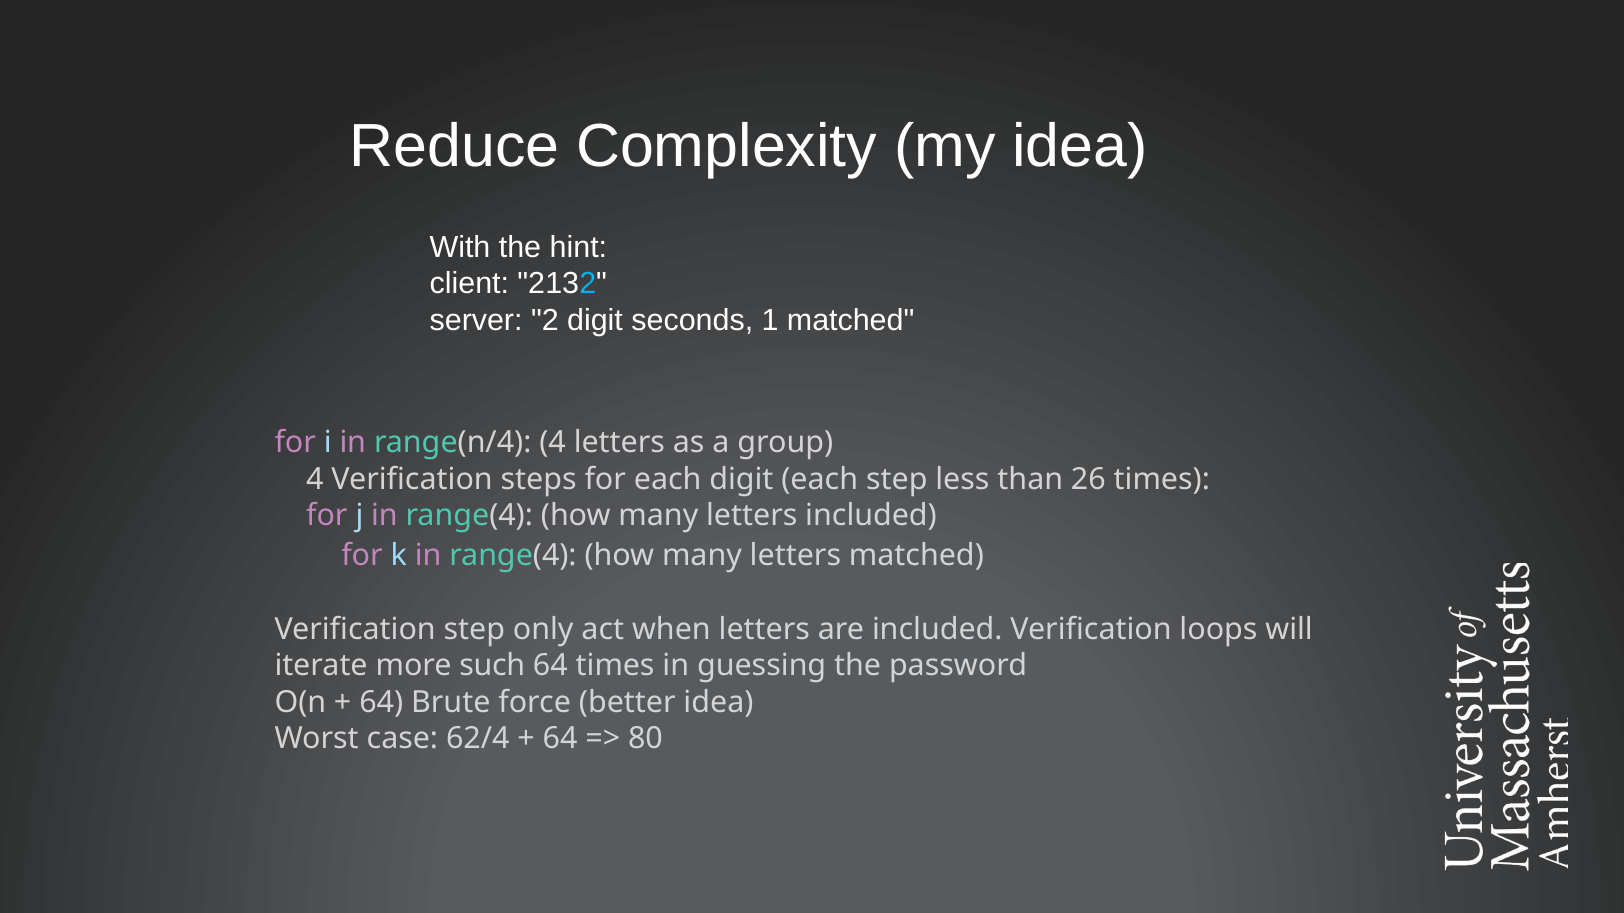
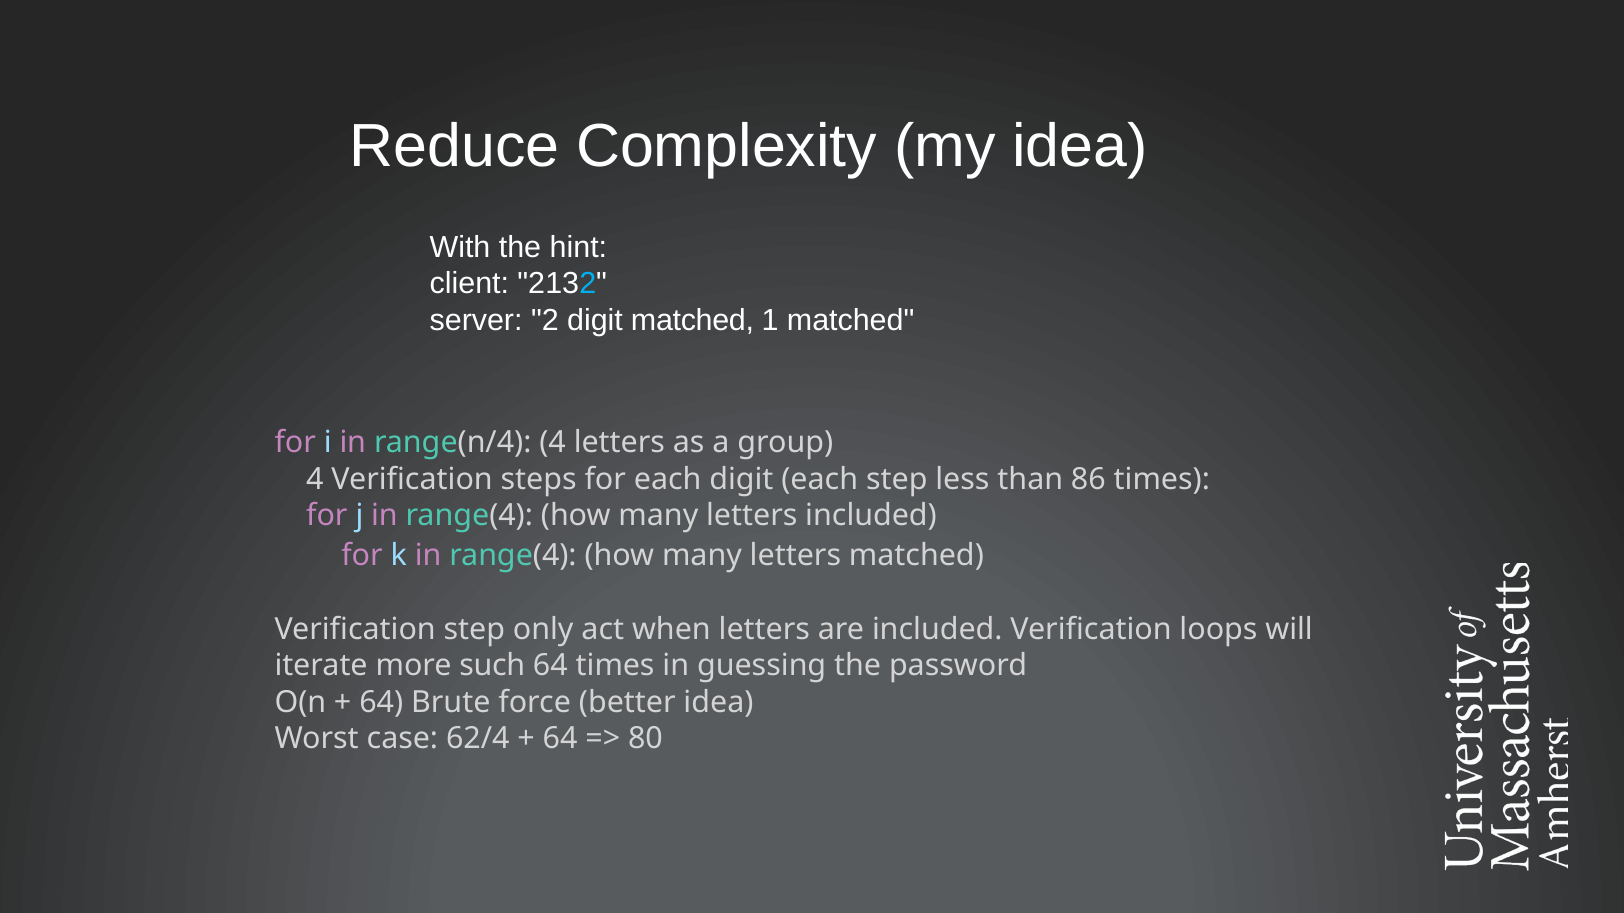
digit seconds: seconds -> matched (692, 320)
26: 26 -> 86 (1088, 479)
